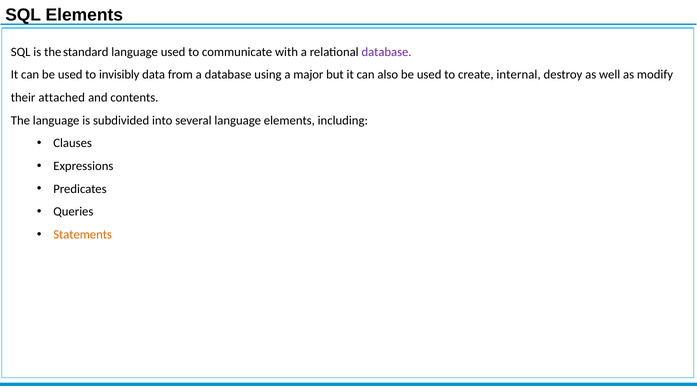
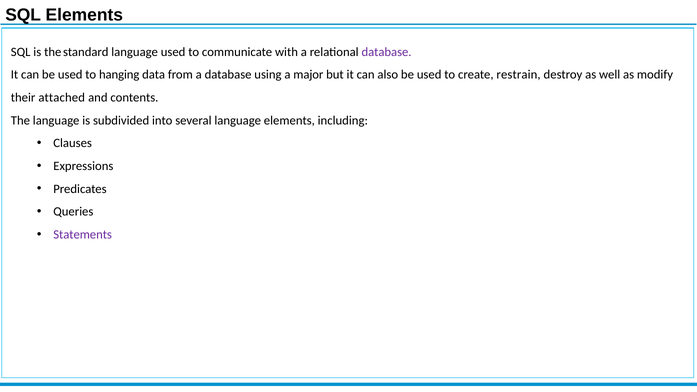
invisibly: invisibly -> hanging (119, 75)
internal: internal -> restrain (519, 75)
Statements colour: orange -> purple (83, 235)
